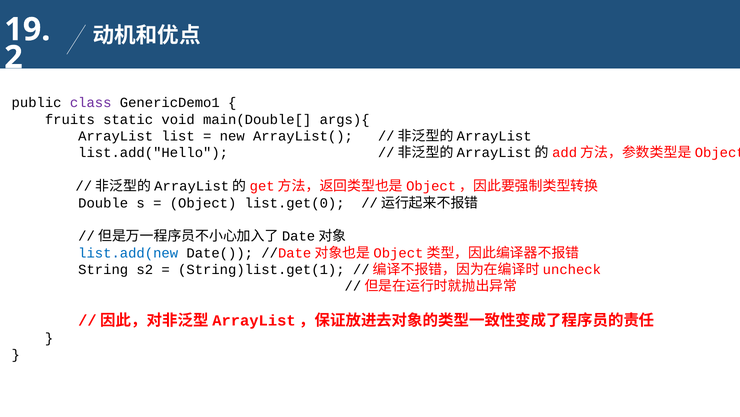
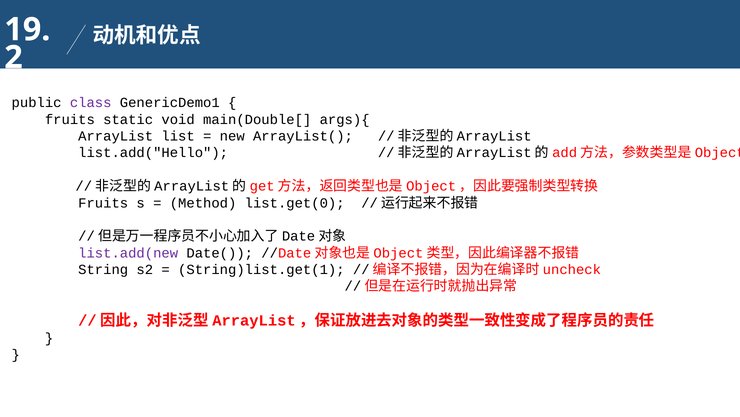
Double: Double -> Fruits (103, 203)
Object: Object -> Method (203, 203)
list.add(new colour: blue -> purple (128, 253)
